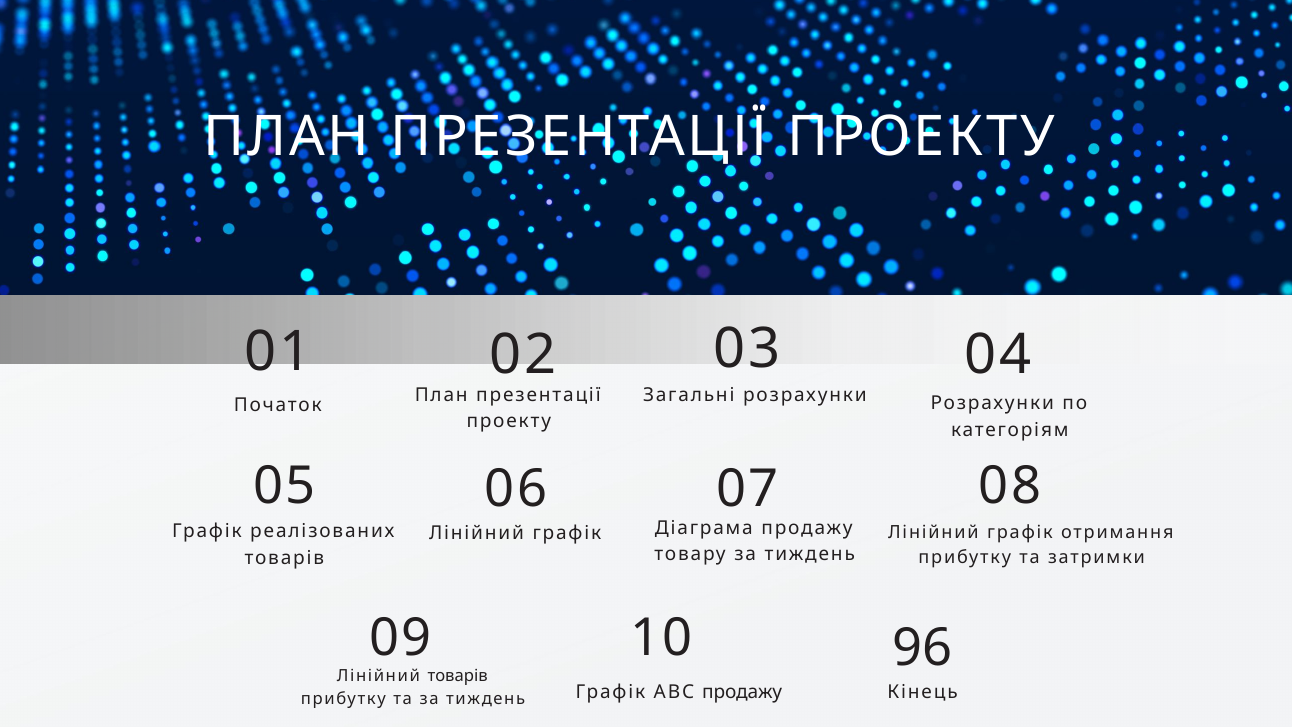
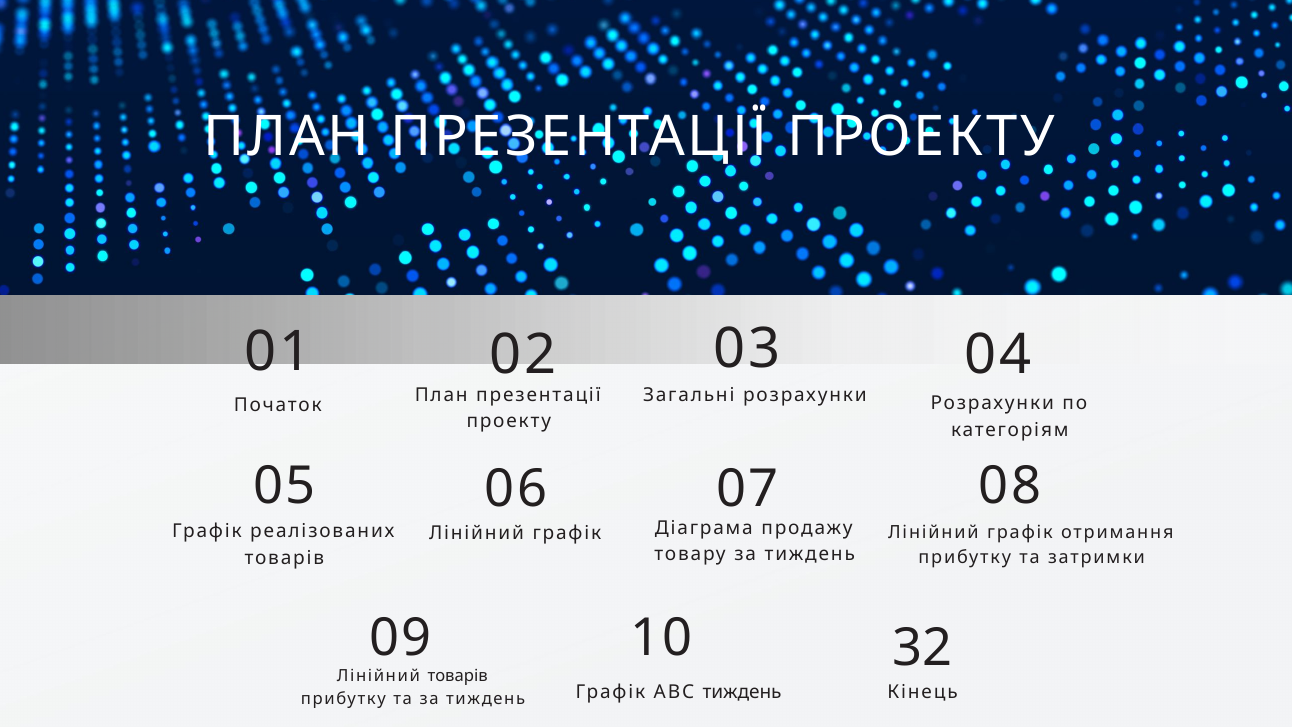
96: 96 -> 32 (922, 648)
ABC продажу: продажу -> тиждень (742, 692)
